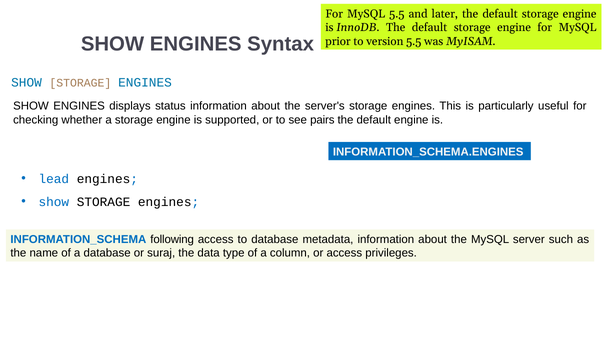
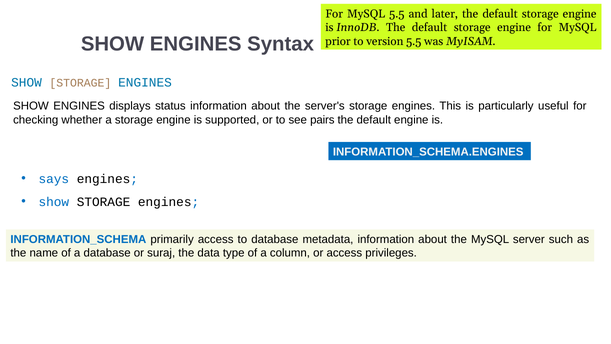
lead: lead -> says (54, 179)
following: following -> primarily (172, 239)
